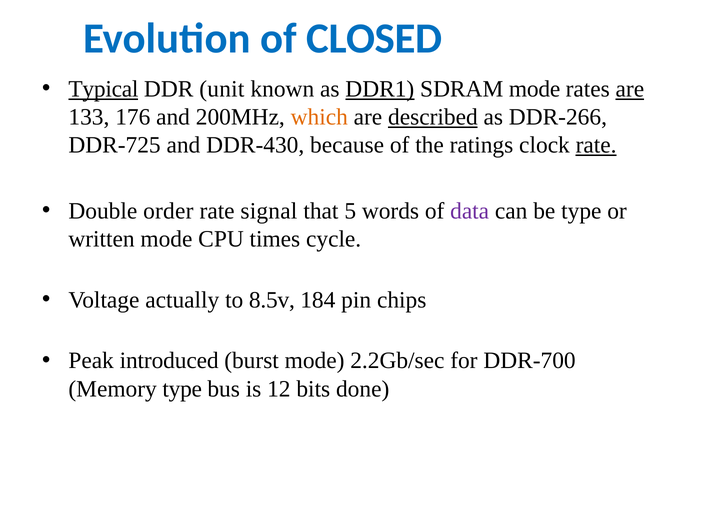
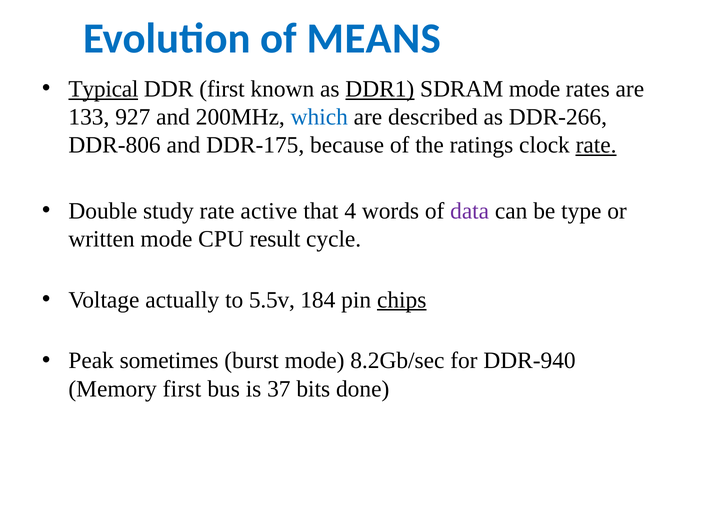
CLOSED: CLOSED -> MEANS (374, 39)
DDR unit: unit -> first (222, 89)
are underline: present -> none (630, 89)
176: 176 -> 927 (133, 117)
which colour: orange -> blue (319, 117)
described underline: present -> none (433, 117)
DDR-725: DDR-725 -> DDR-806 (115, 145)
DDR-430: DDR-430 -> DDR-175 (255, 145)
order: order -> study (168, 211)
signal: signal -> active (269, 211)
5: 5 -> 4 (350, 211)
times: times -> result (275, 239)
8.5v: 8.5v -> 5.5v (272, 300)
chips underline: none -> present (402, 300)
introduced: introduced -> sometimes (169, 360)
2.2Gb/sec: 2.2Gb/sec -> 8.2Gb/sec (397, 360)
DDR-700: DDR-700 -> DDR-940 (530, 360)
Memory type: type -> first (182, 388)
12: 12 -> 37 (279, 388)
